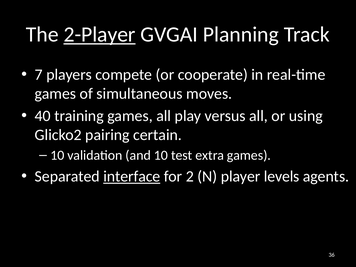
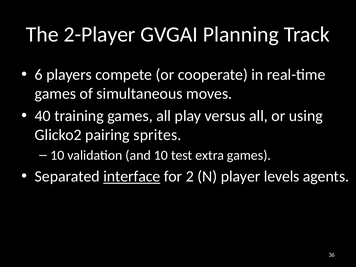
2-Player underline: present -> none (100, 34)
7: 7 -> 6 (39, 75)
certain: certain -> sprites (157, 135)
